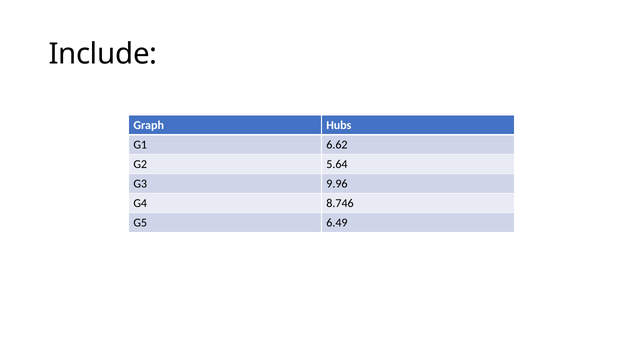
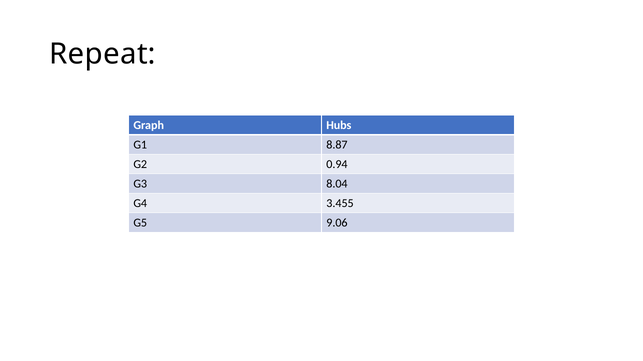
Include: Include -> Repeat (103, 54)
6.62: 6.62 -> 8.87 (337, 145)
5.64: 5.64 -> 0.94 (337, 164)
9.96: 9.96 -> 8.04 (337, 184)
8.746: 8.746 -> 3.455 (340, 204)
6.49: 6.49 -> 9.06 (337, 223)
